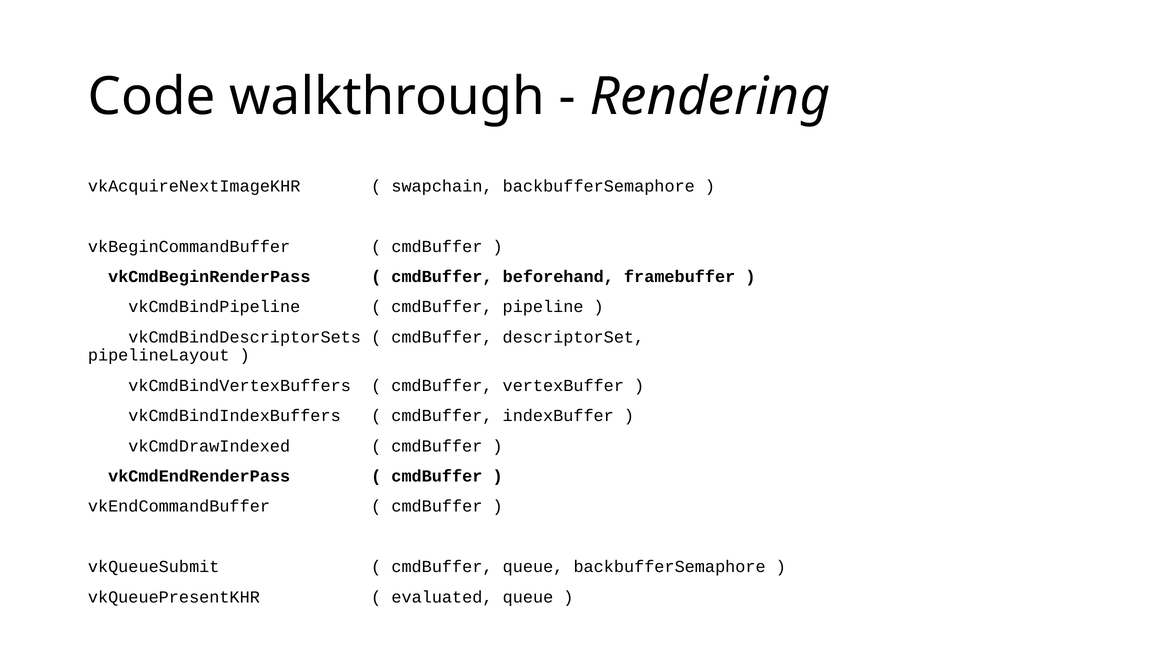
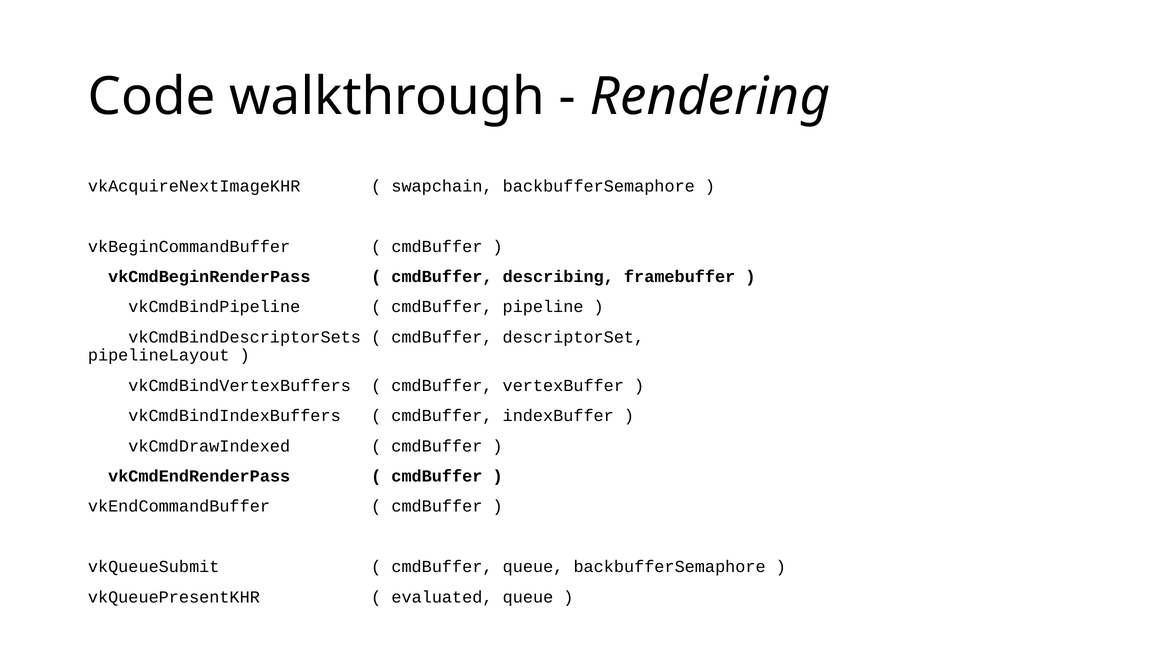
beforehand: beforehand -> describing (558, 277)
